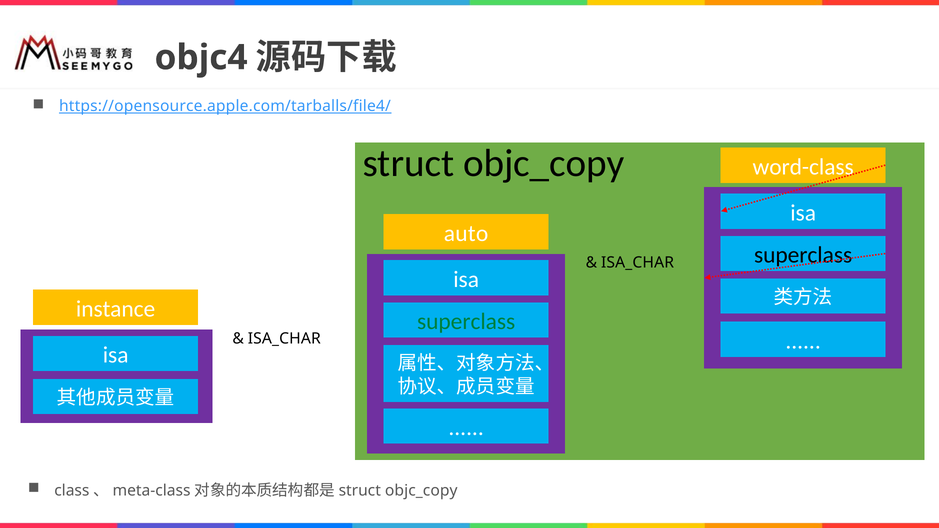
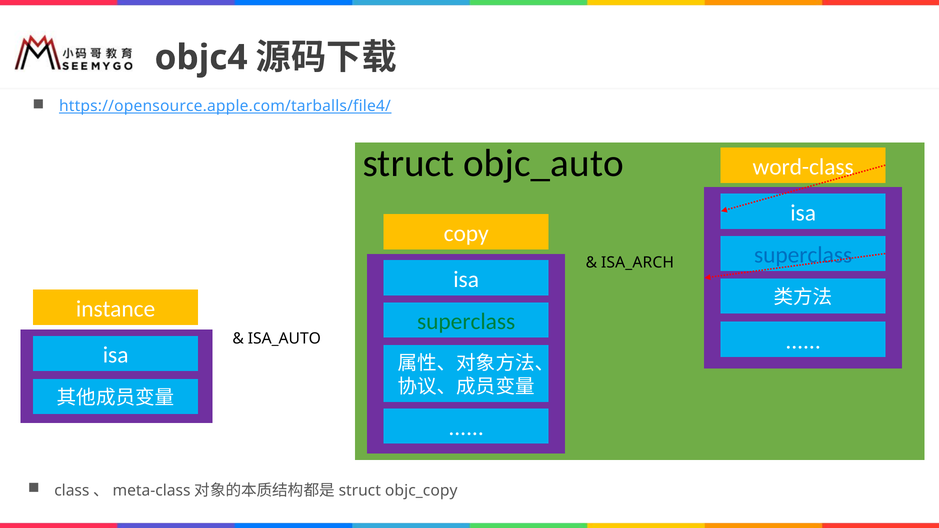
struct objc_copy: objc_copy -> objc_auto (543, 163)
auto: auto -> copy (466, 233)
superclass colour: black -> blue (803, 255)
ISA_CHAR: ISA_CHAR -> ISA_ARCH (638, 263)
ISA_CHAR: ISA_CHAR -> ISA_AUTO (284, 339)
